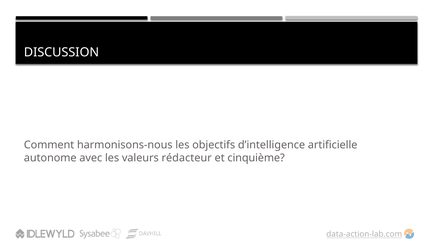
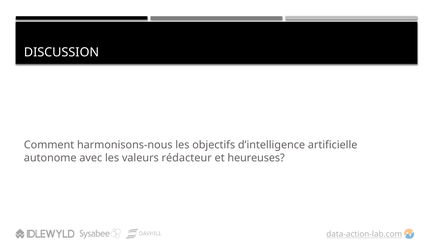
cinquième: cinquième -> heureuses (256, 158)
